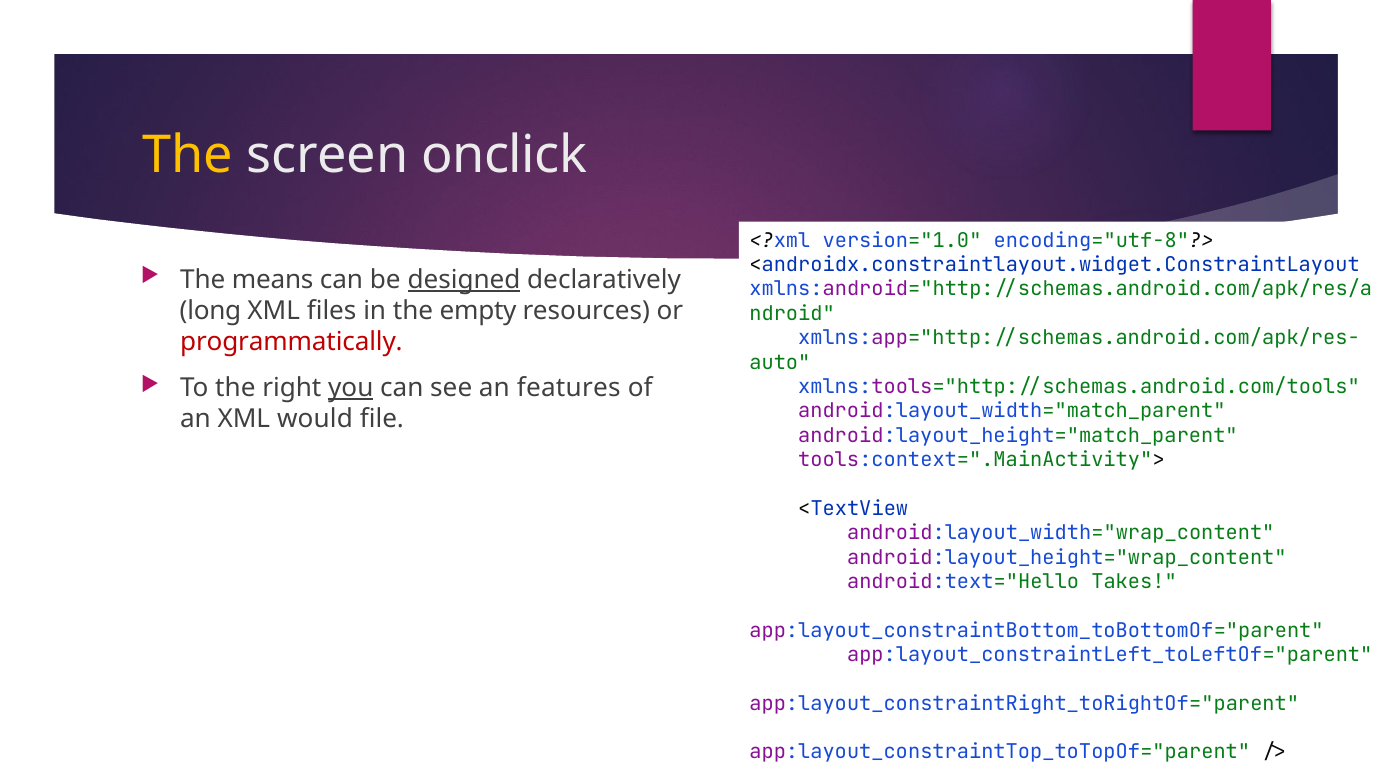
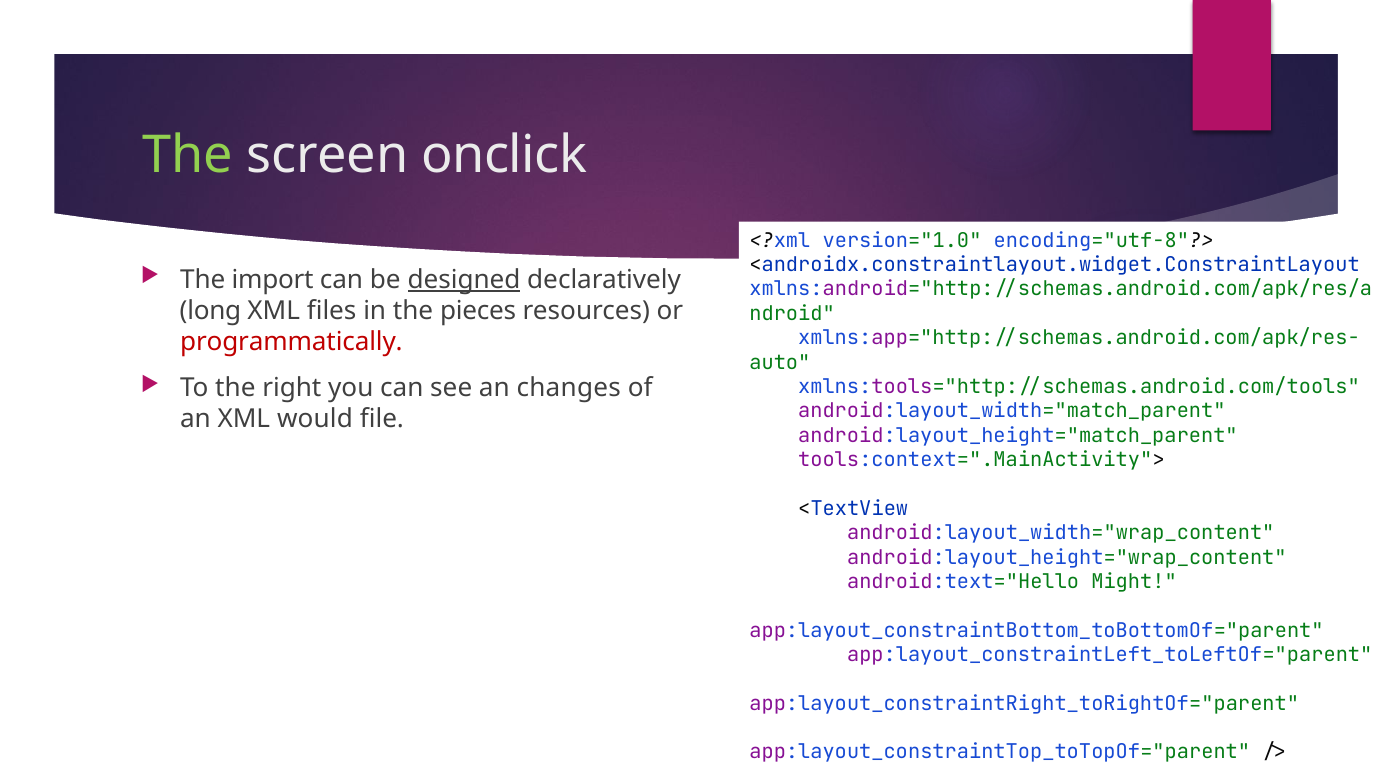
The colour: yellow -> light green (188, 155)
means: means -> import (273, 280)
empty: empty -> pieces (478, 311)
you underline: present -> none (351, 388)
features: features -> changes (569, 388)
Takes: Takes -> Might (1134, 582)
